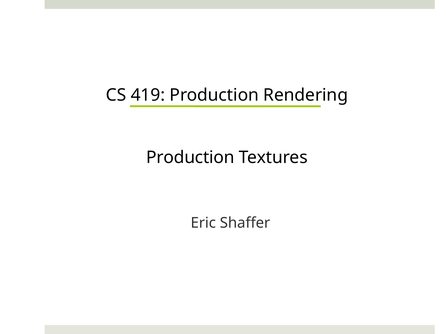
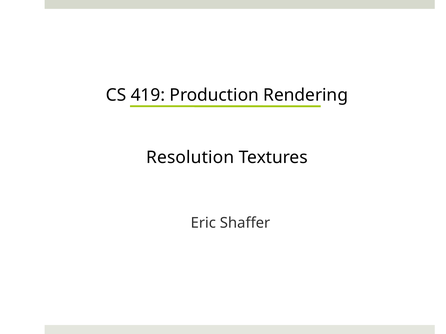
Production: Production -> Resolution (190, 158)
